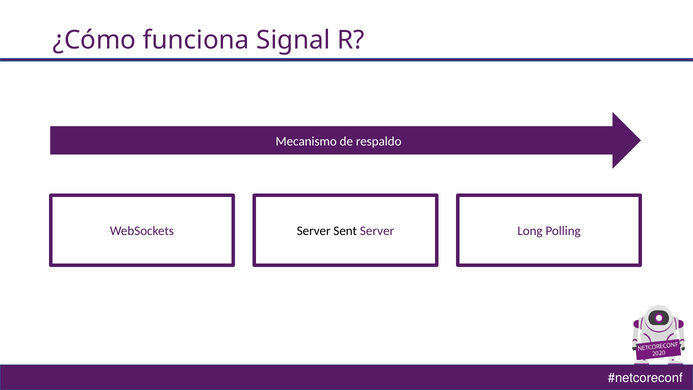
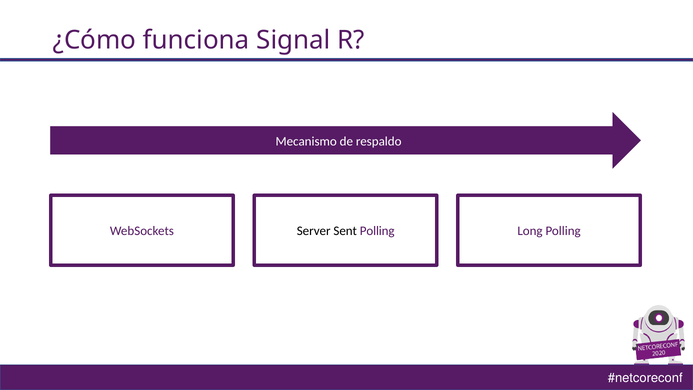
Sent Server: Server -> Polling (377, 231)
